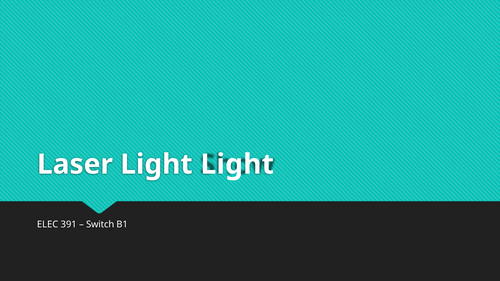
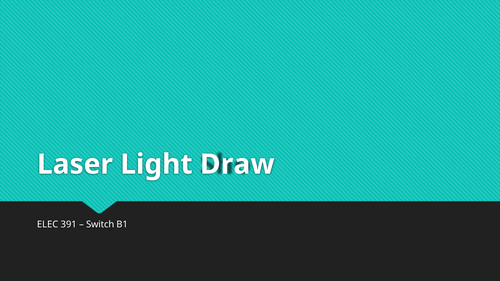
Light Light: Light -> Draw (237, 164)
